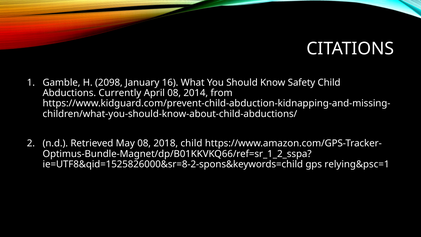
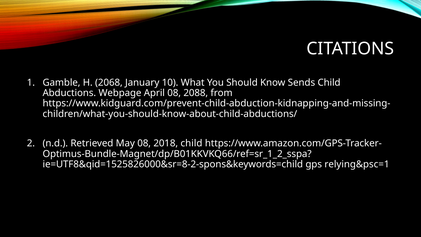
2098: 2098 -> 2068 (109, 83)
16: 16 -> 10 (170, 83)
Safety: Safety -> Sends (301, 83)
Currently: Currently -> Webpage (120, 93)
2014: 2014 -> 2088 (196, 93)
